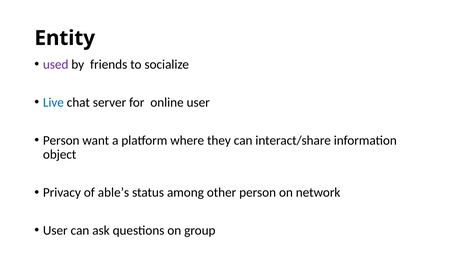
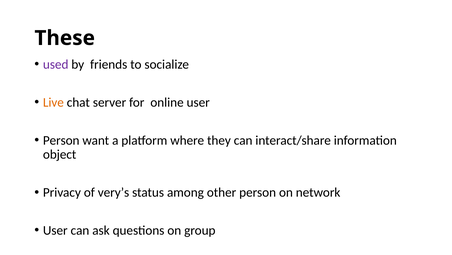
Entity: Entity -> These (65, 38)
Live colour: blue -> orange (53, 102)
able’s: able’s -> very’s (113, 192)
